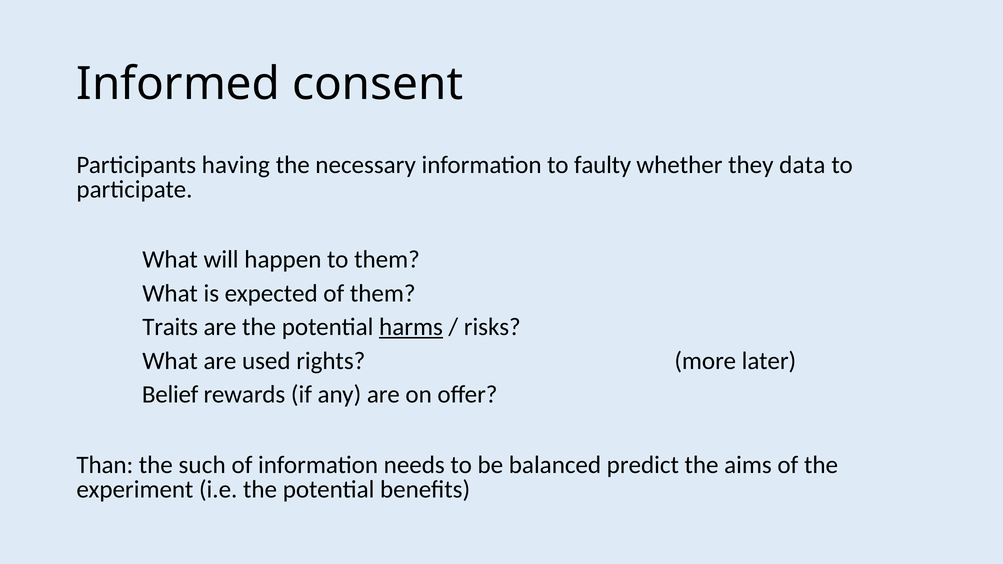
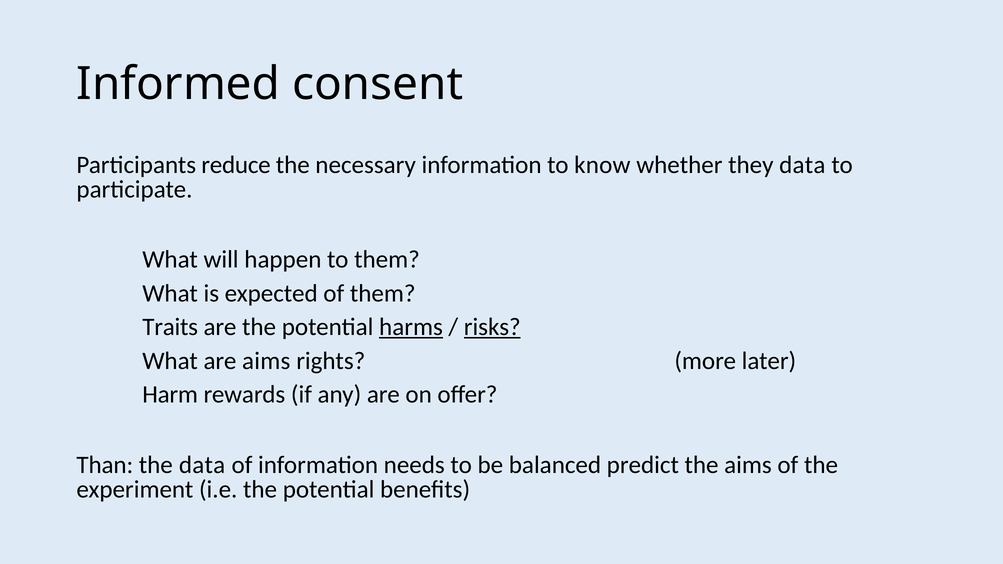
having: having -> reduce (236, 165)
faulty: faulty -> know (602, 165)
risks underline: none -> present (492, 327)
are used: used -> aims (266, 361)
Belief: Belief -> Harm (170, 395)
the such: such -> data (202, 465)
